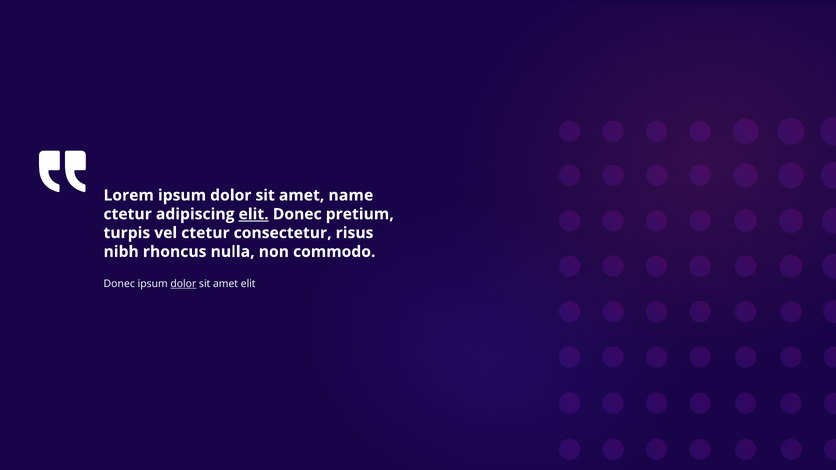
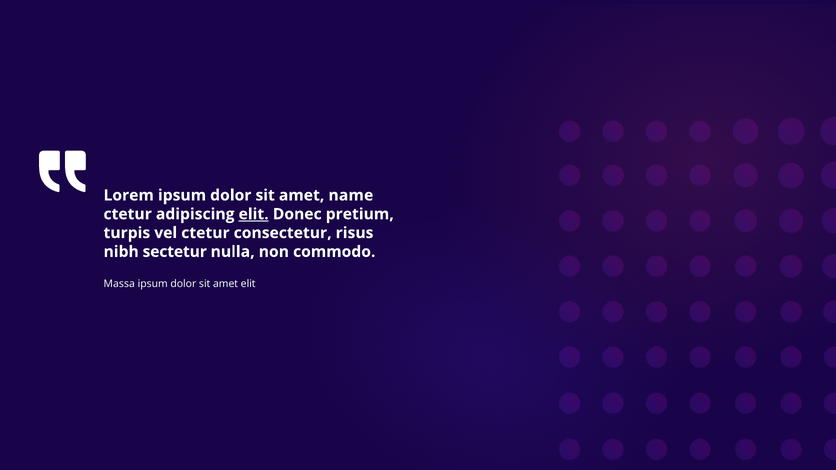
rhoncus: rhoncus -> sectetur (175, 252)
Donec: Donec -> Massa (119, 284)
dolor underline: present -> none (183, 284)
